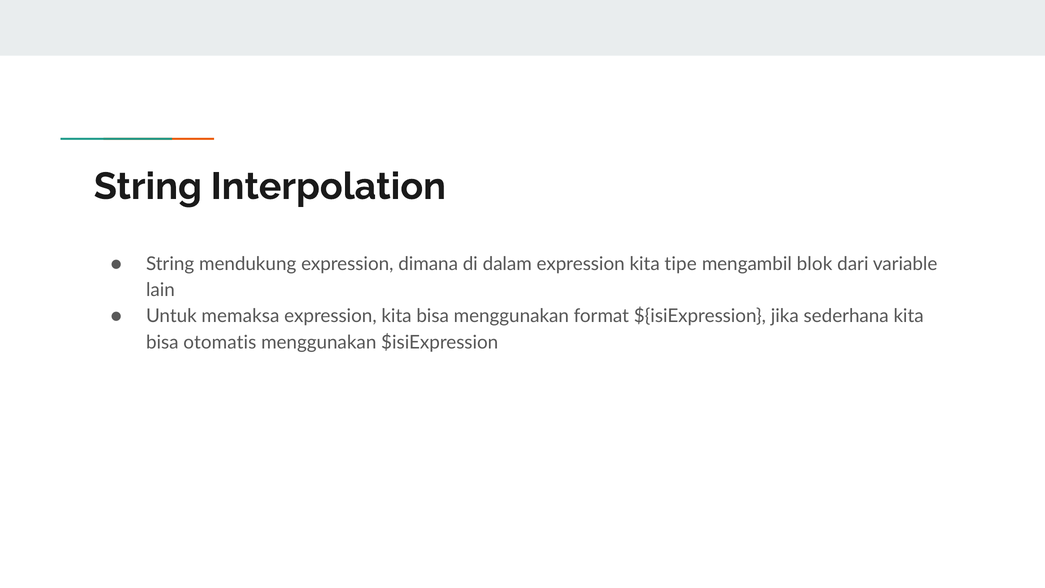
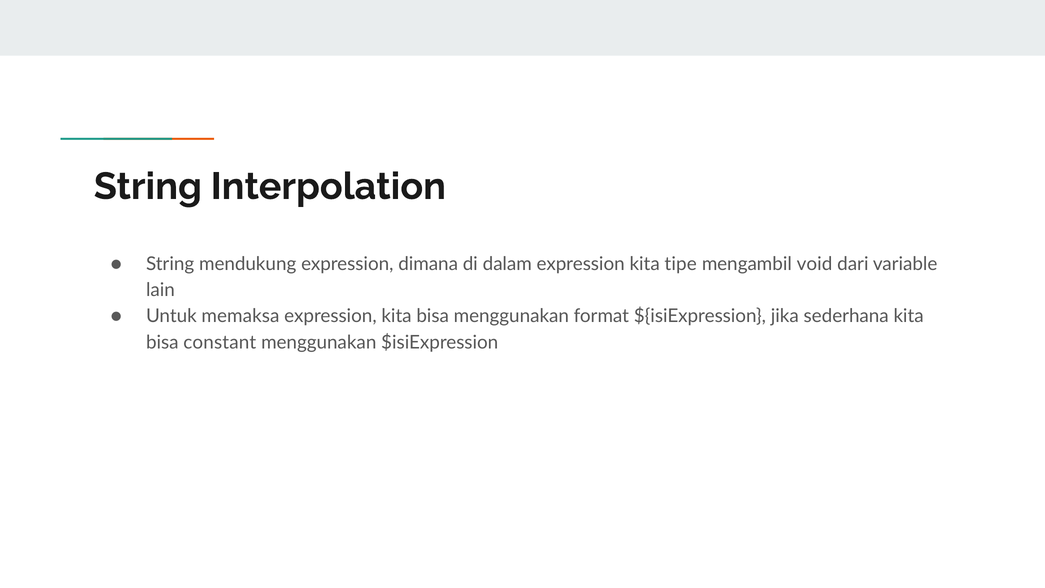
blok: blok -> void (815, 264)
otomatis: otomatis -> constant (220, 342)
